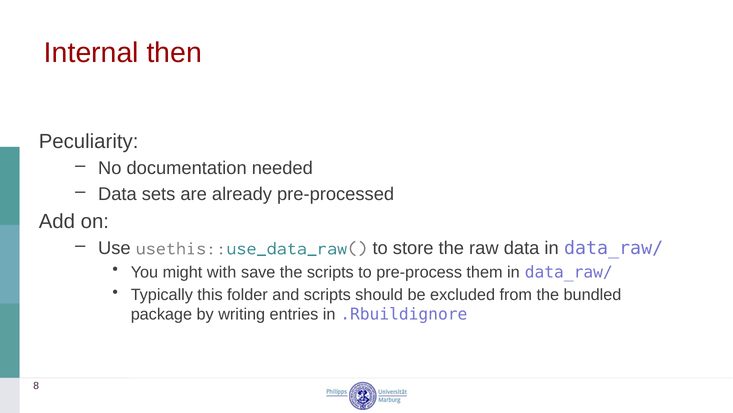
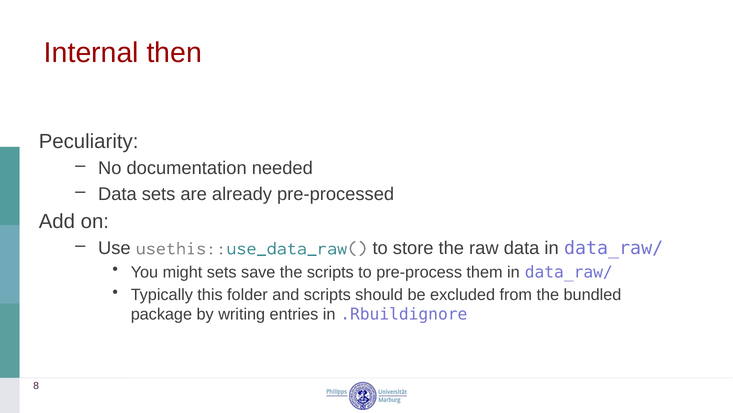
might with: with -> sets (222, 272)
